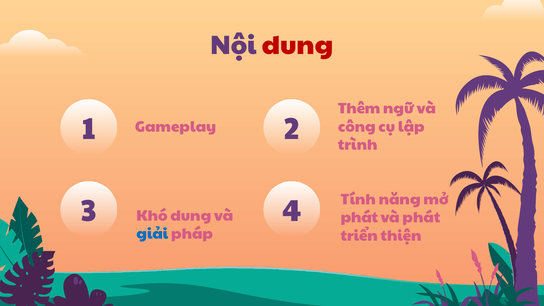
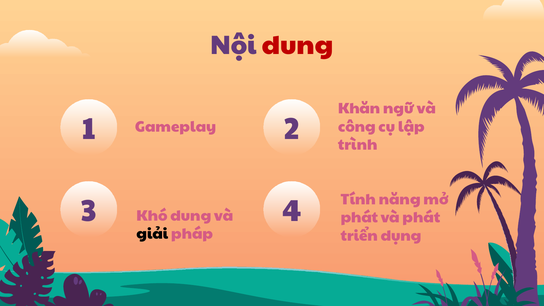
Thêm: Thêm -> Khăn (359, 109)
giải colour: blue -> black (152, 234)
thiện: thiện -> dụng (401, 236)
